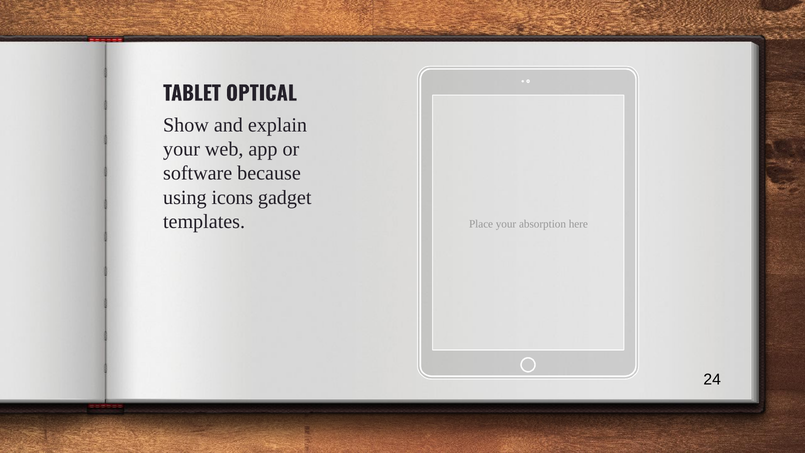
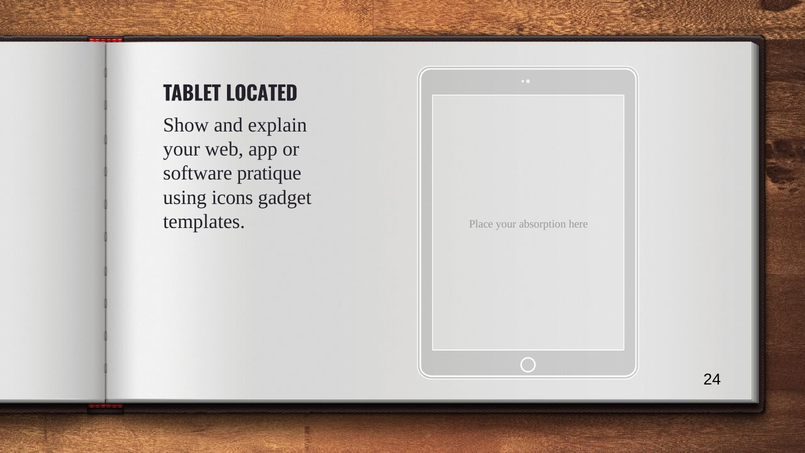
OPTICAL: OPTICAL -> LOCATED (262, 94)
because: because -> pratique (269, 173)
